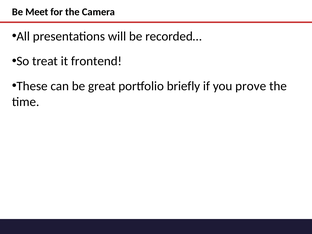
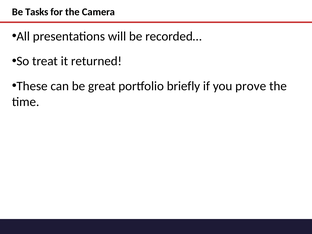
Meet: Meet -> Tasks (37, 12)
frontend: frontend -> returned (96, 61)
